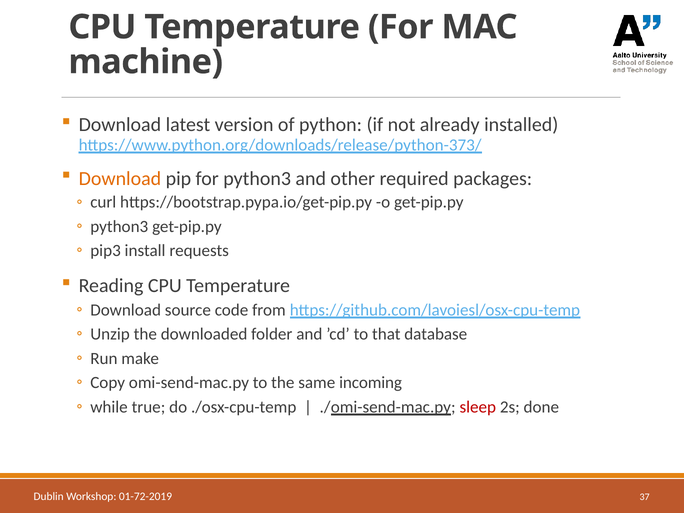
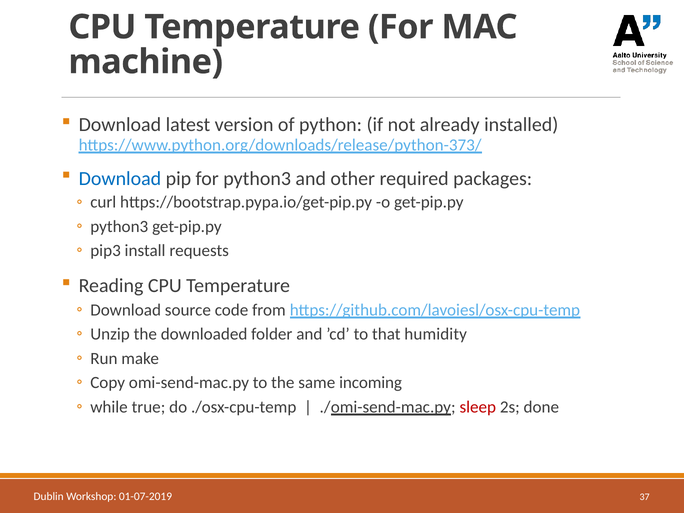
Download colour: orange -> blue (120, 178)
database: database -> humidity (436, 334)
01-72-2019: 01-72-2019 -> 01-07-2019 (145, 497)
